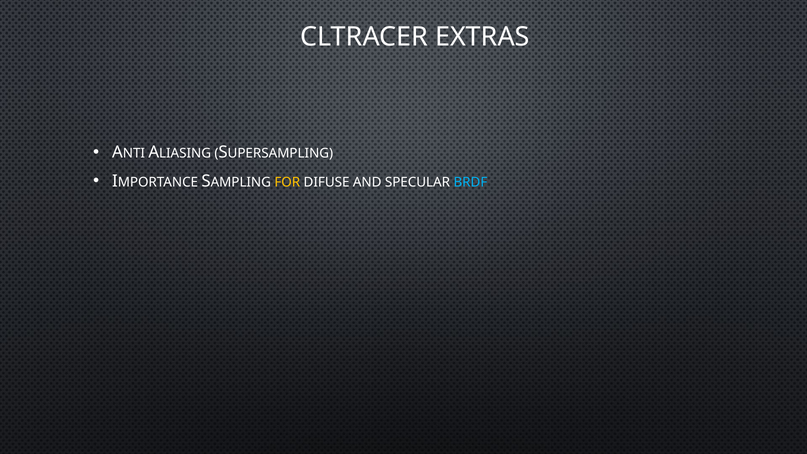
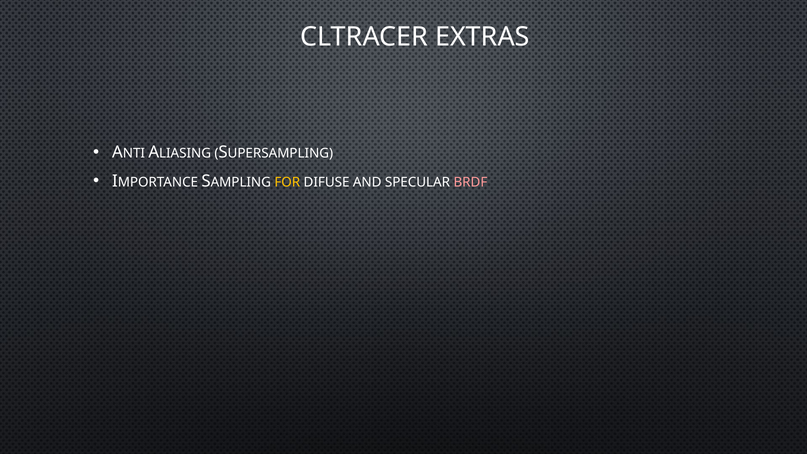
BRDF colour: light blue -> pink (470, 182)
